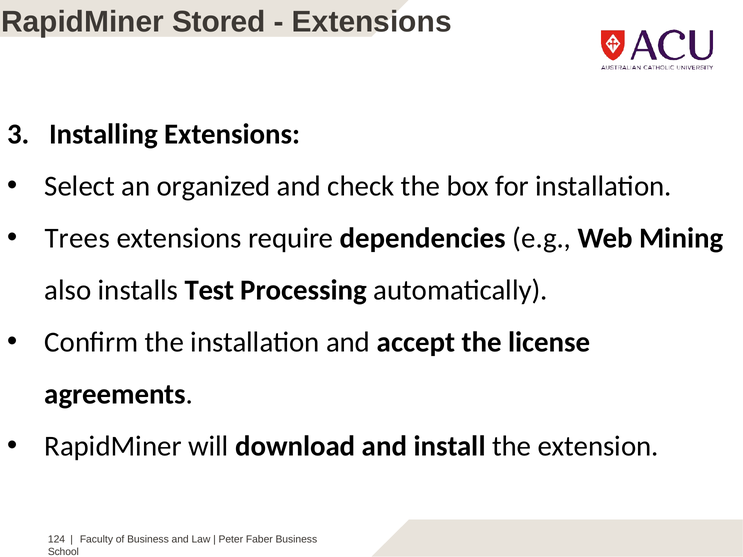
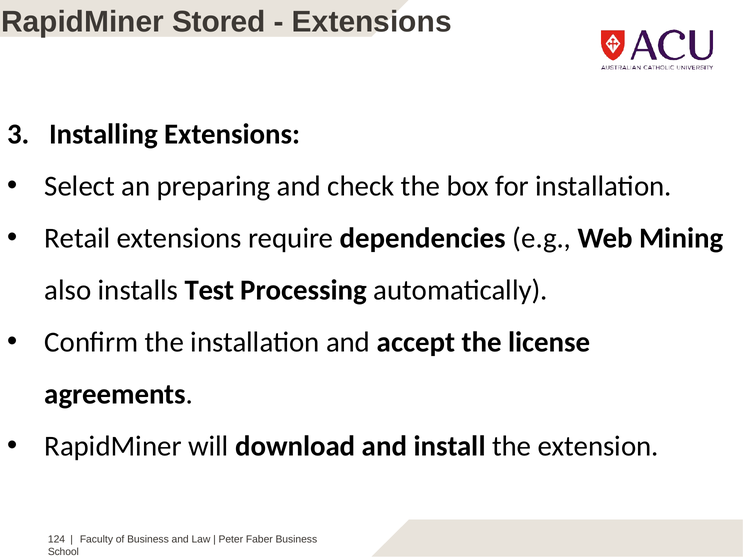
organized: organized -> preparing (214, 186)
Trees: Trees -> Retail (77, 238)
